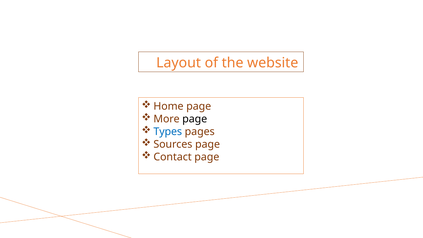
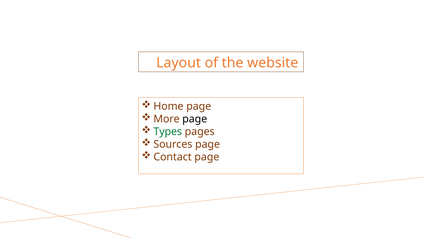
Types colour: blue -> green (168, 132)
